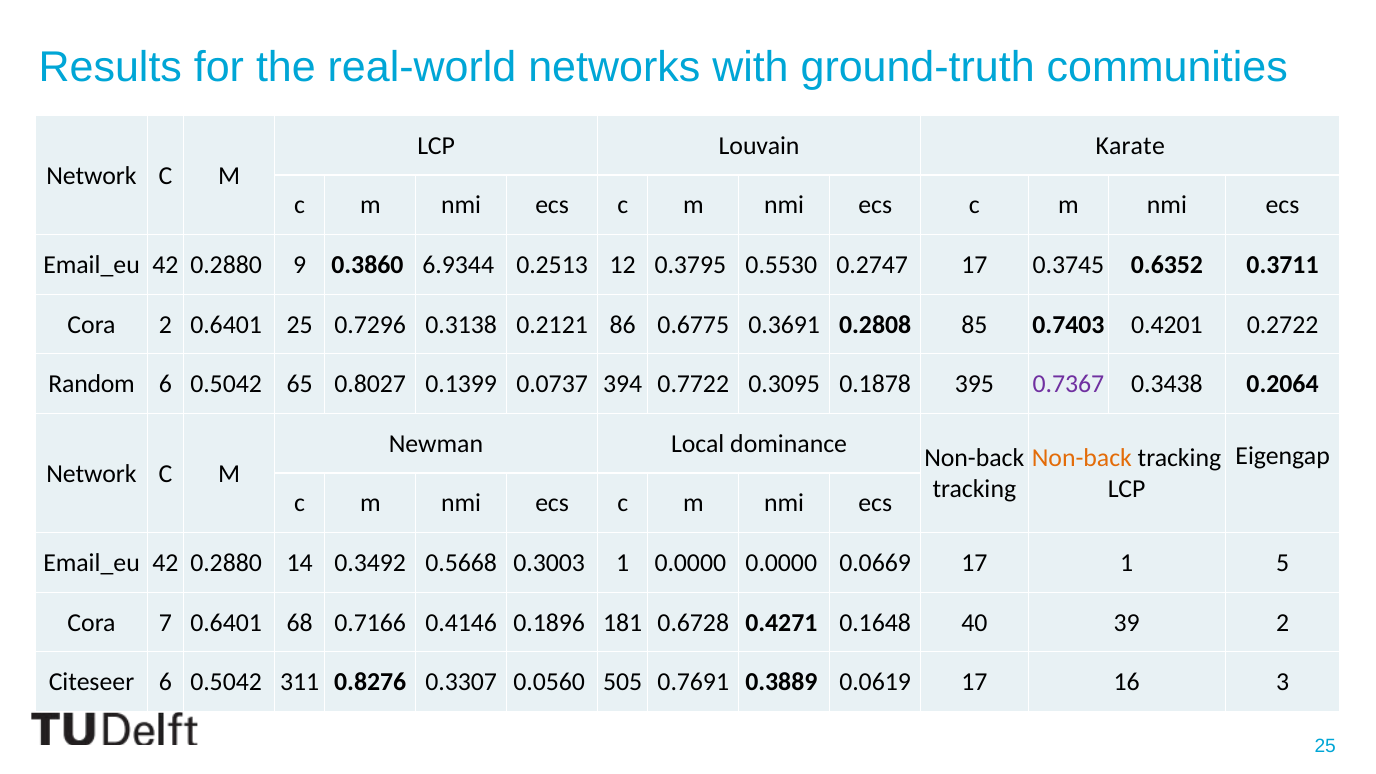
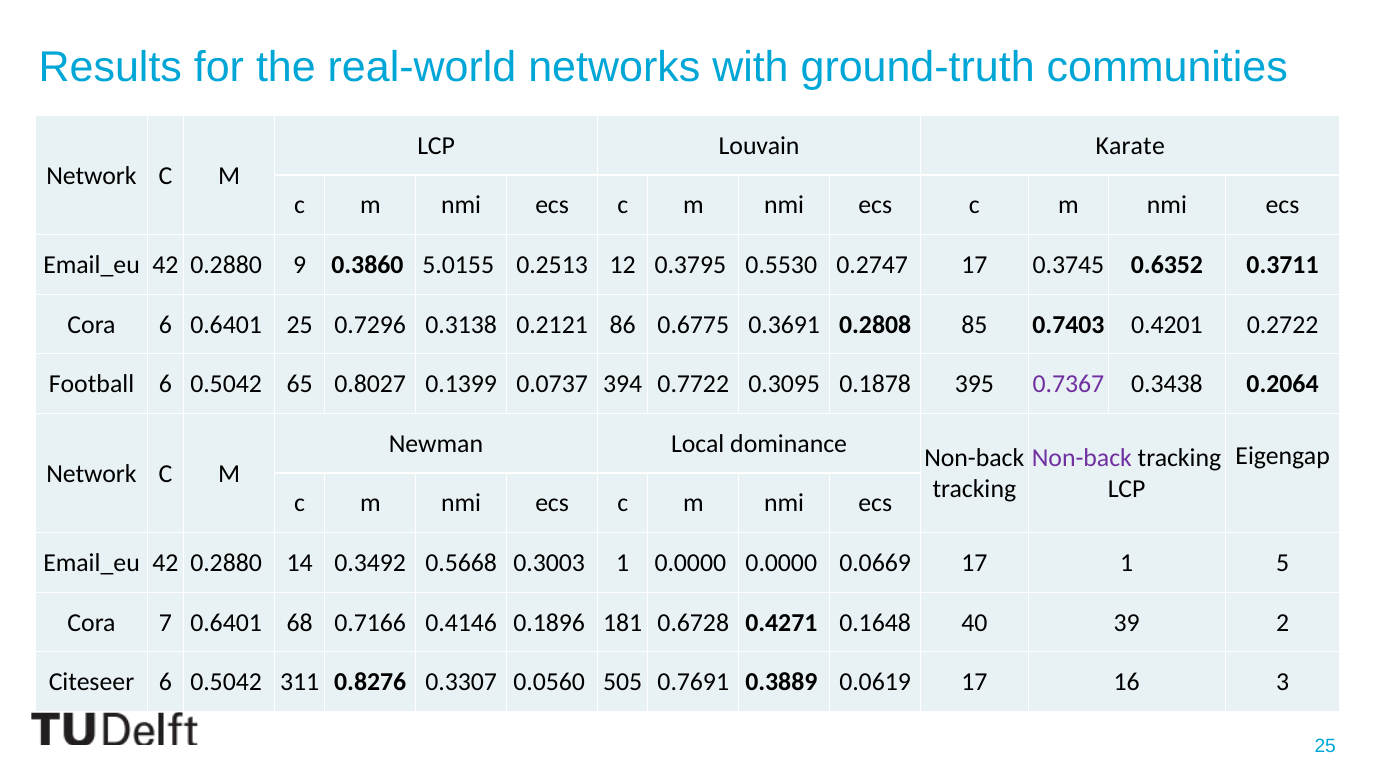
6.9344: 6.9344 -> 5.0155 (458, 265)
Cora 2: 2 -> 6 (165, 325)
Random: Random -> Football (91, 384)
Non-back colour: orange -> purple (1082, 458)
